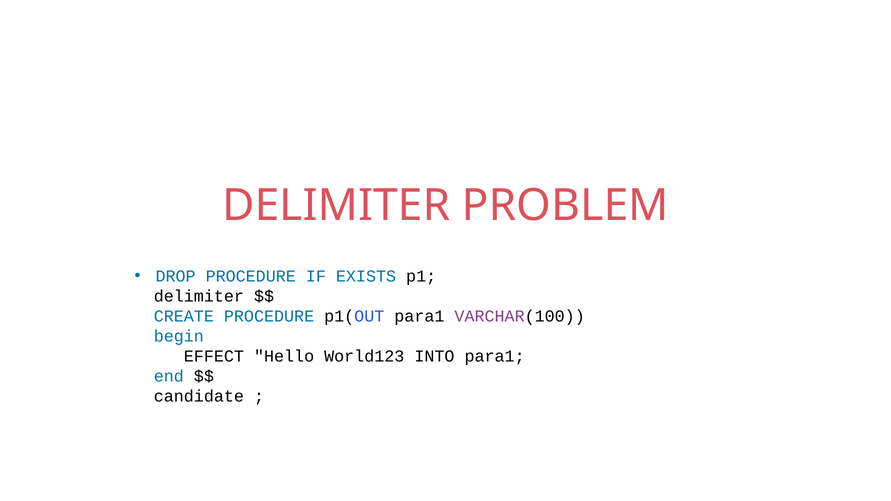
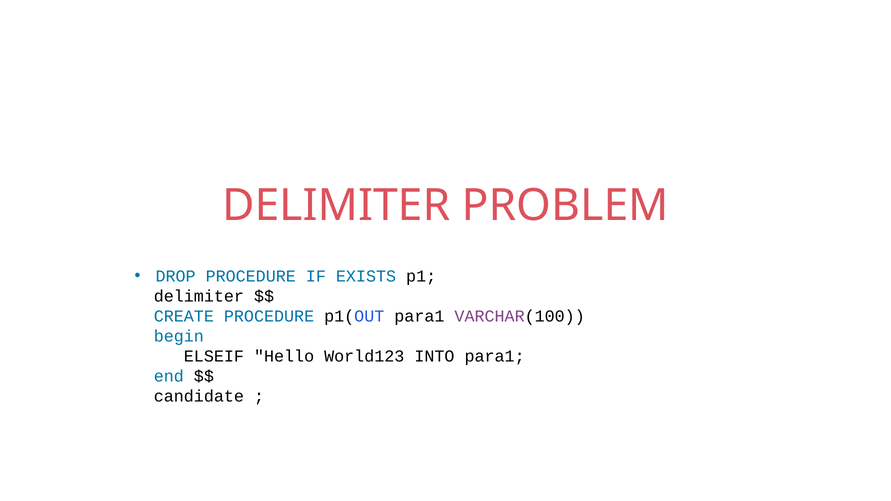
EFFECT: EFFECT -> ELSEIF (214, 356)
